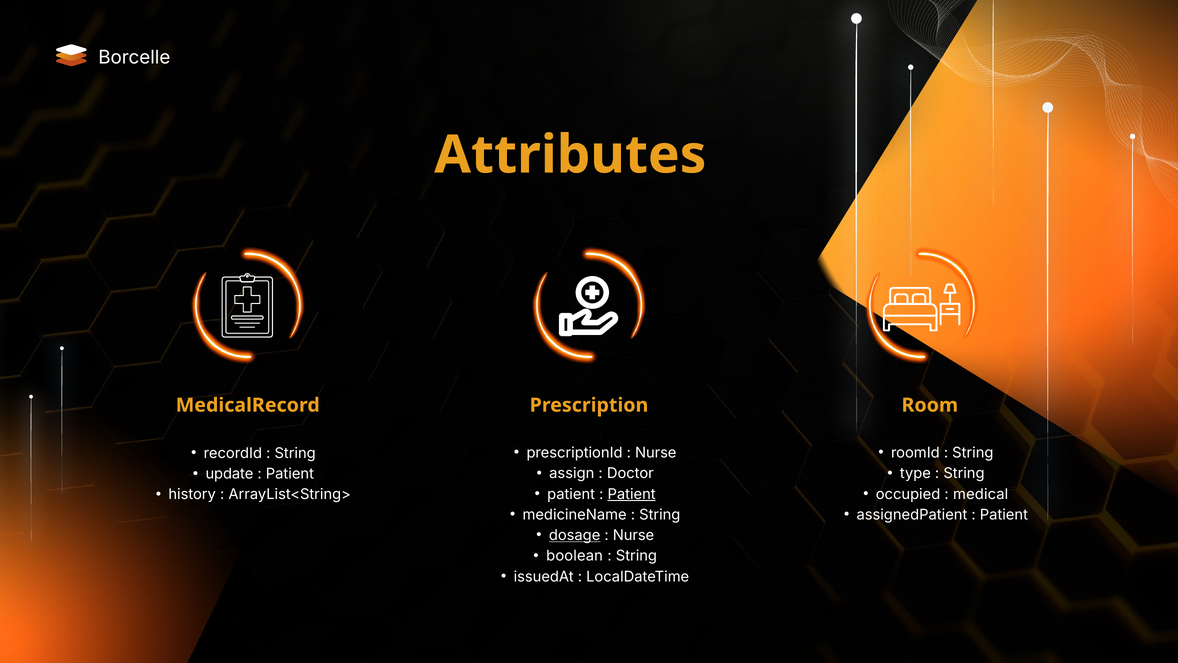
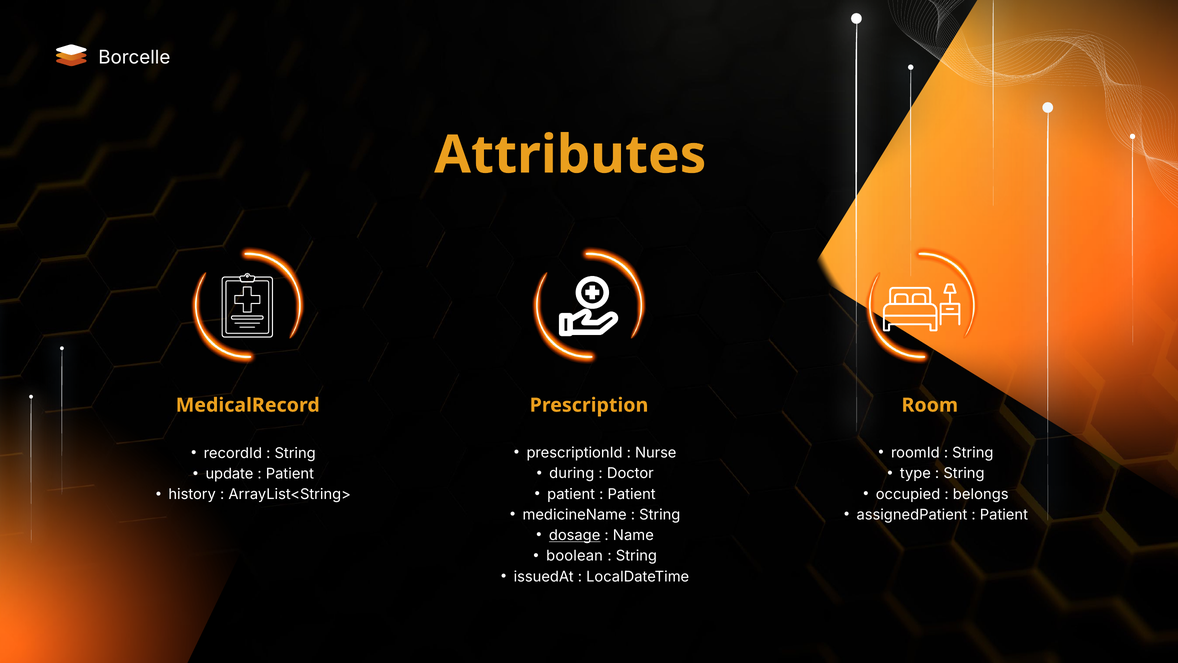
assign: assign -> during (572, 473)
Patient underline: present -> none (632, 494)
medical: medical -> belongs (981, 494)
Nurse: Nurse -> Name (633, 535)
